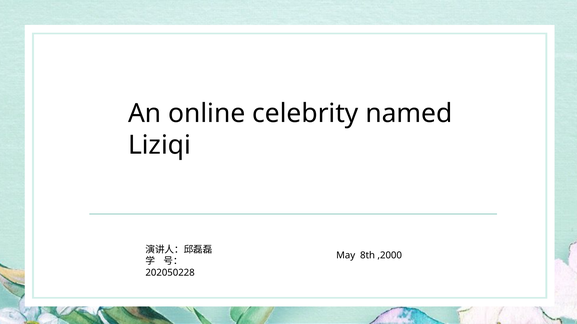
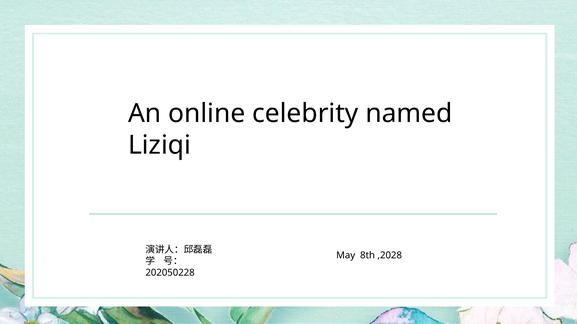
,2000: ,2000 -> ,2028 (390, 256)
